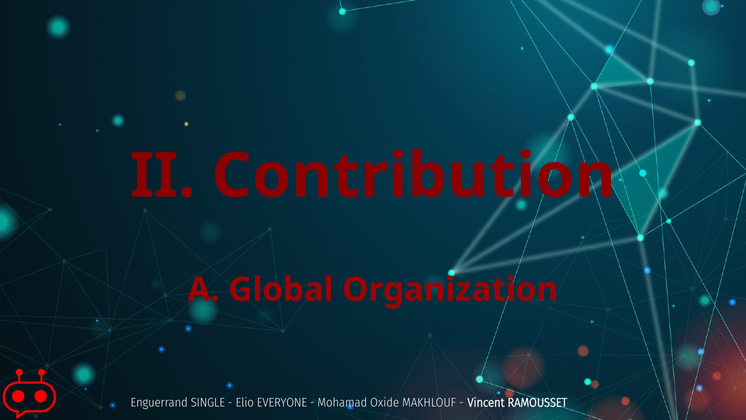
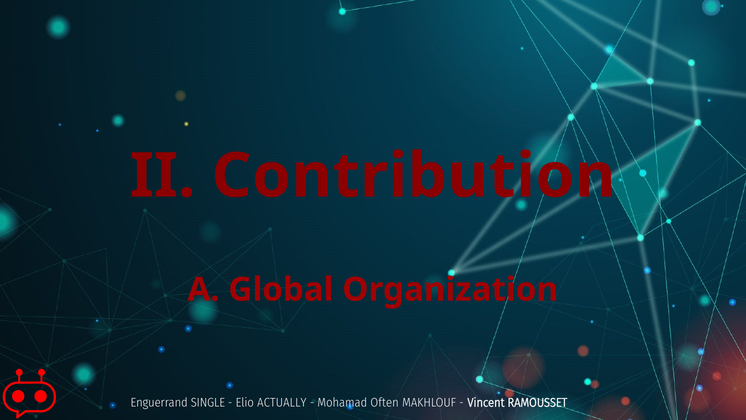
EVERYONE: EVERYONE -> ACTUALLY (282, 402)
Oxide: Oxide -> Often (385, 402)
